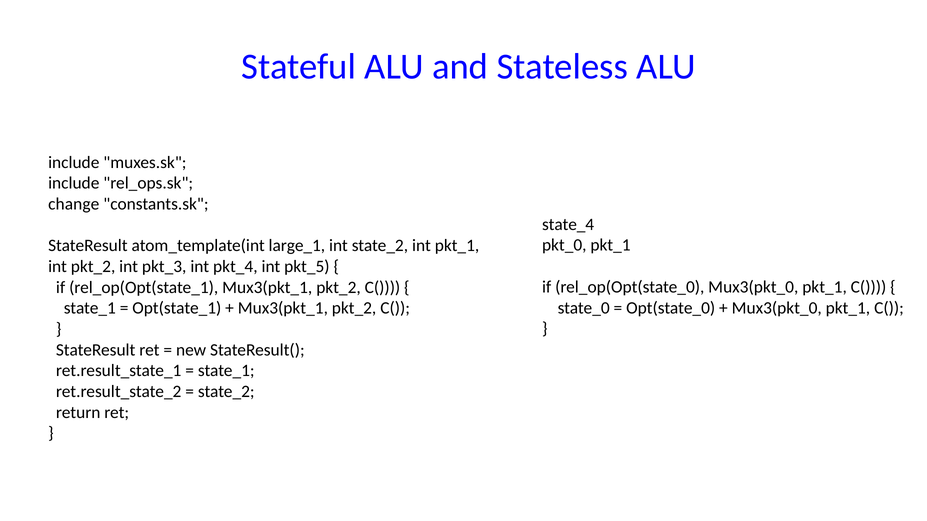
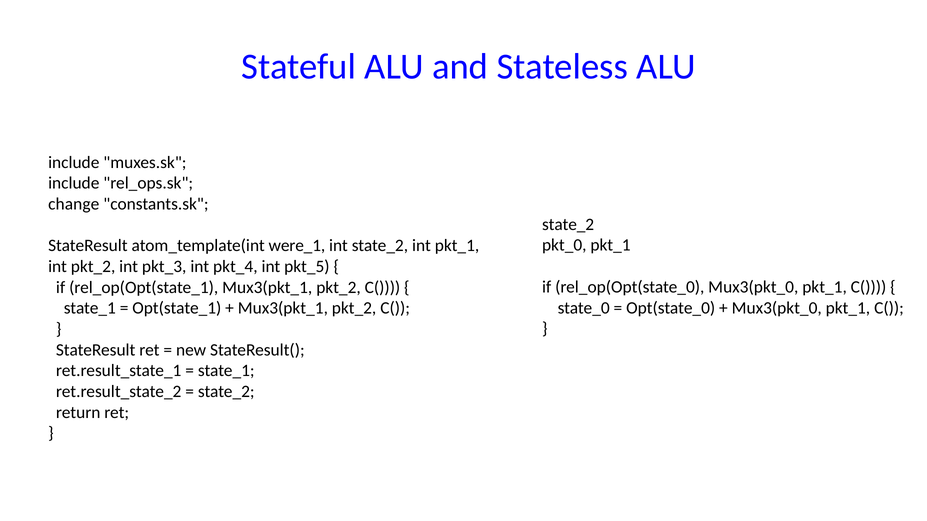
state_4: state_4 -> state_2 (568, 225)
large_1: large_1 -> were_1 (297, 246)
